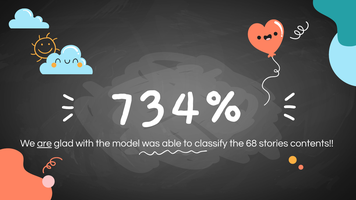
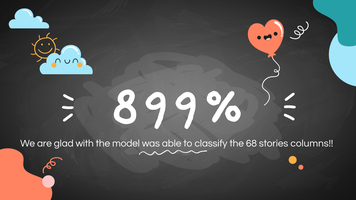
734%: 734% -> 899% (178, 104)
are underline: present -> none (44, 144)
contents: contents -> columns (312, 144)
